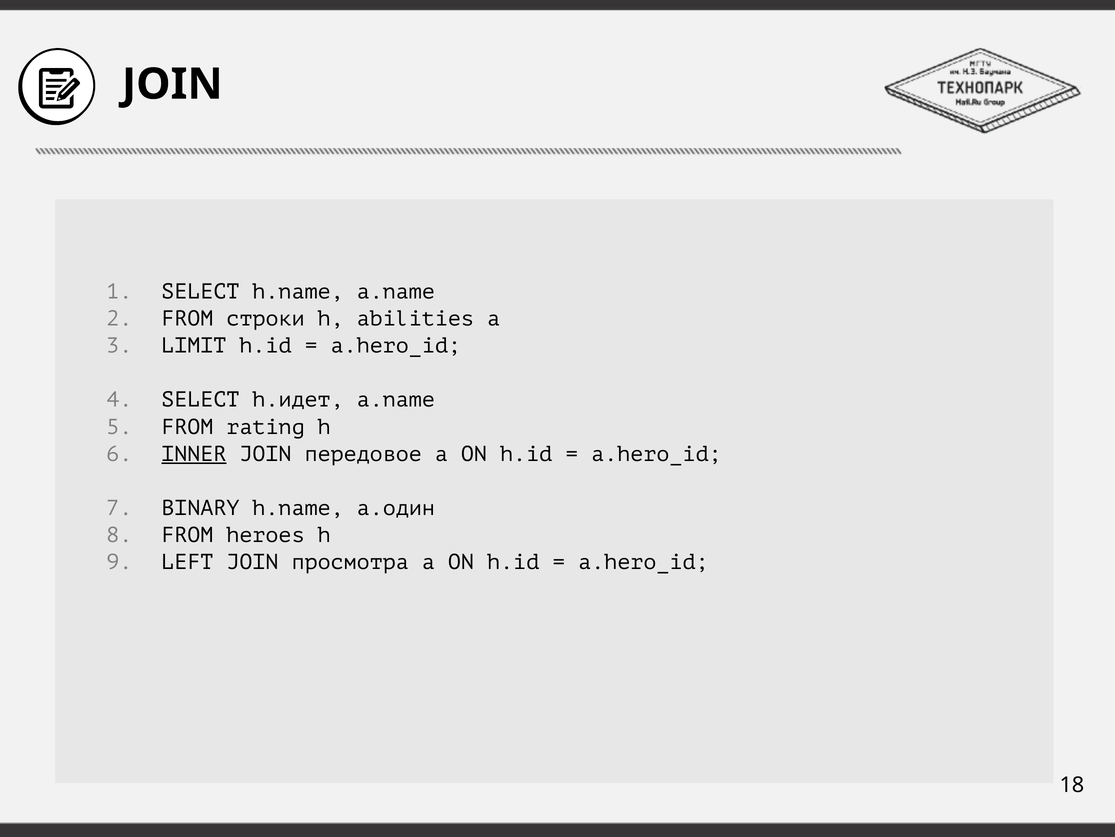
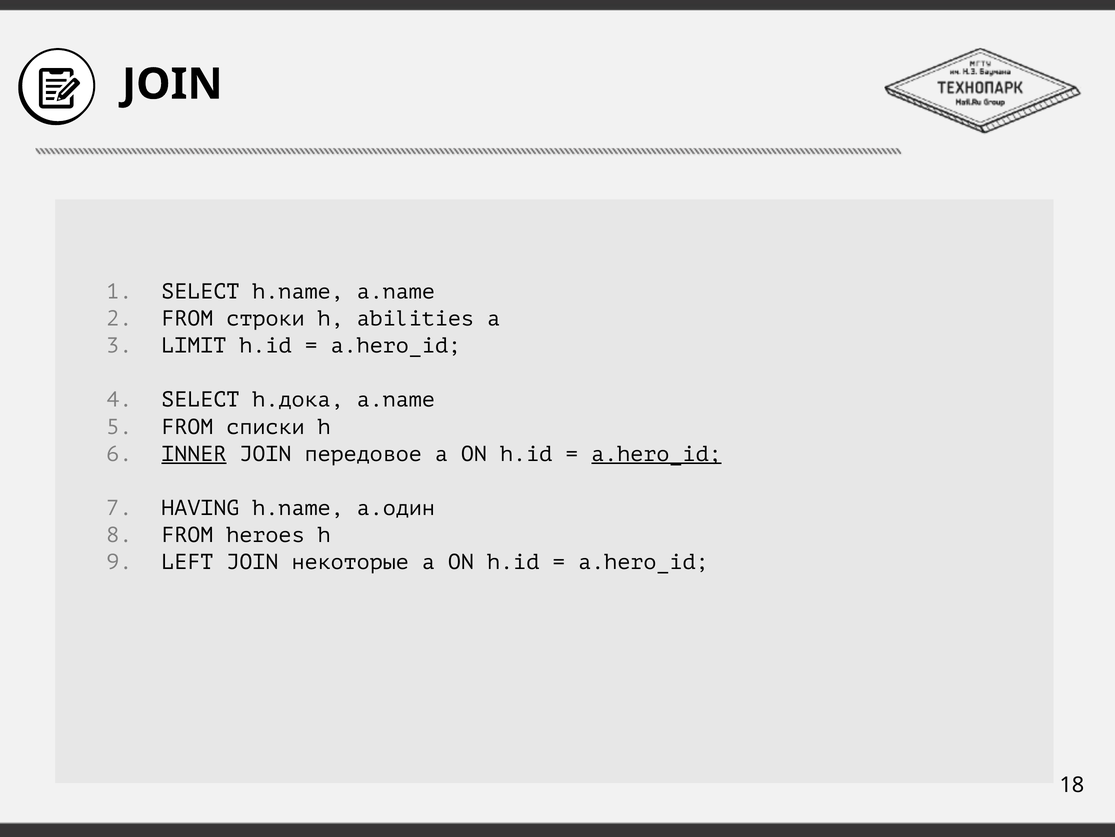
h.идет: h.идет -> h.дока (298, 399)
rating: rating -> списки (266, 426)
a.hero_id underline: none -> present (656, 453)
BINARY: BINARY -> HAVING (200, 507)
просмотра: просмотра -> некоторые (350, 561)
